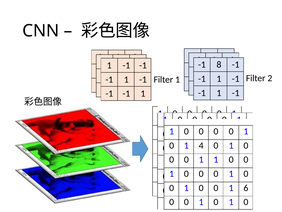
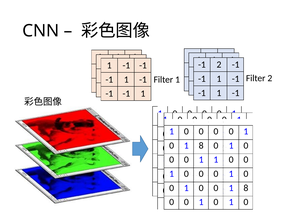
-1 8: 8 -> 2 (219, 65)
4: 4 -> 8 (201, 145)
0 0 1 6: 6 -> 8 (246, 187)
